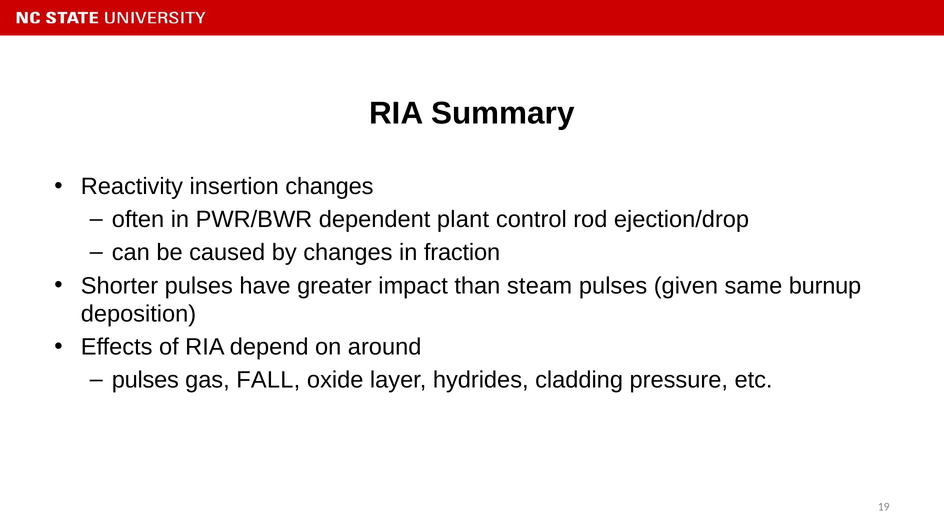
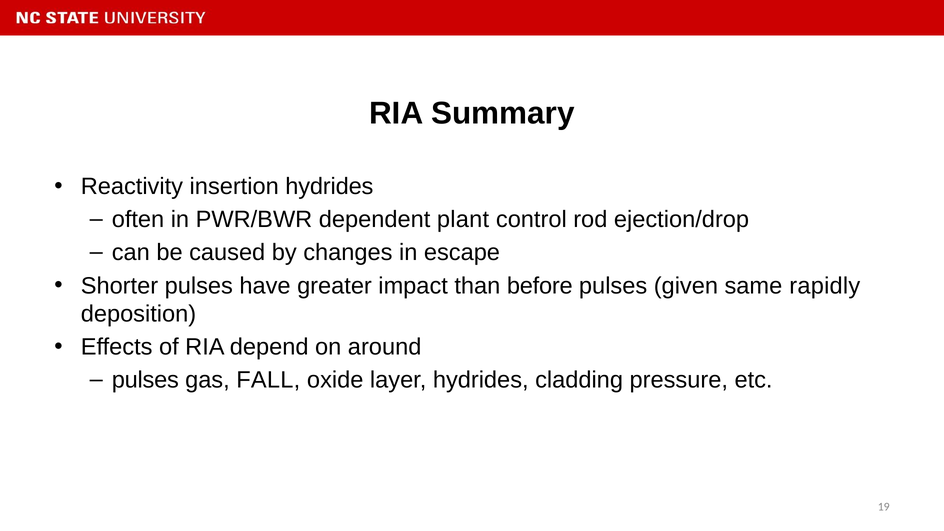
insertion changes: changes -> hydrides (329, 187)
fraction: fraction -> escape (462, 253)
steam: steam -> before (540, 286)
burnup: burnup -> rapidly (825, 286)
